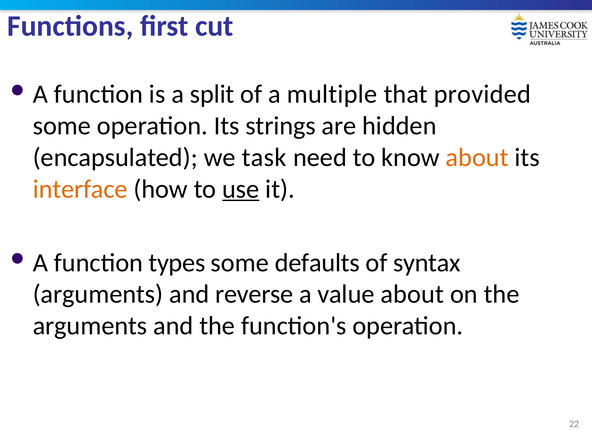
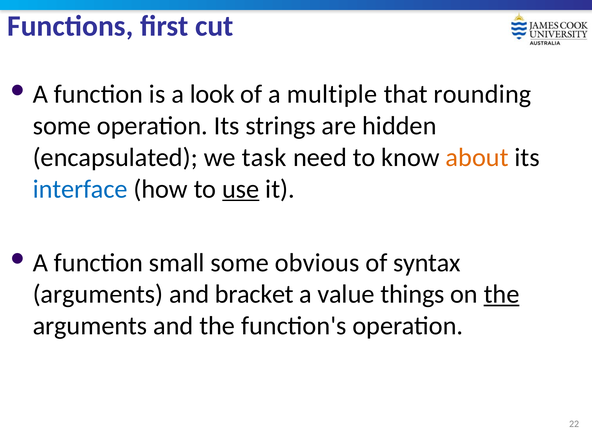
split: split -> look (212, 94)
provided: provided -> rounding (482, 94)
interface colour: orange -> blue (80, 189)
types: types -> small (177, 263)
defaults: defaults -> obvious (317, 263)
reverse: reverse -> bracket (254, 294)
value about: about -> things (412, 294)
the underline: none -> present (502, 294)
